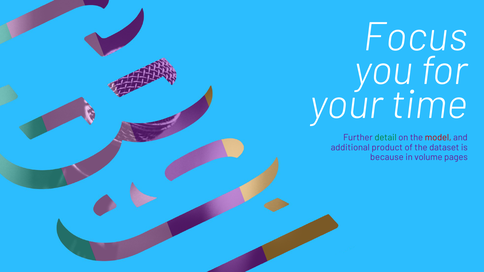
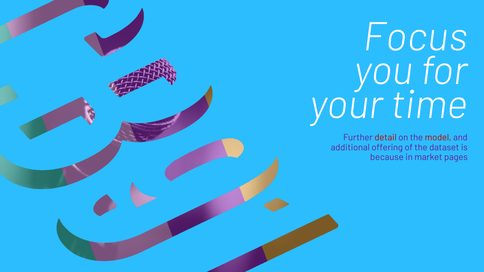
detail colour: green -> red (386, 138)
product: product -> offering (387, 148)
volume: volume -> market (428, 157)
